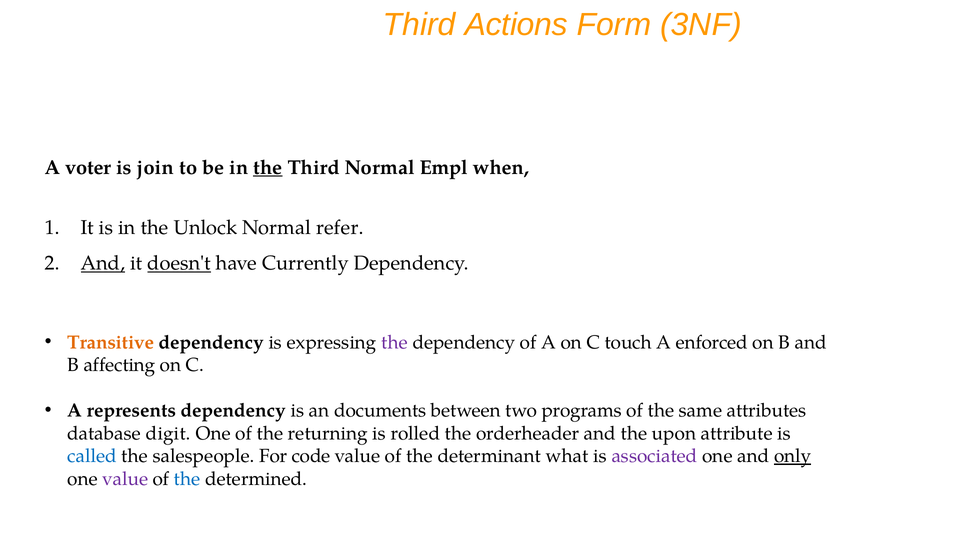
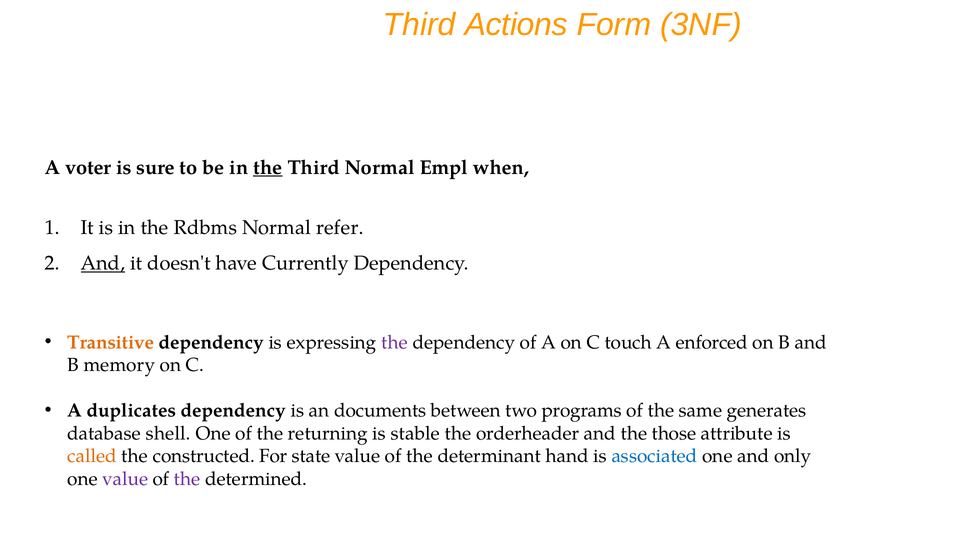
join: join -> sure (156, 168)
Unlock: Unlock -> Rdbms (205, 228)
doesn't underline: present -> none (179, 264)
affecting: affecting -> memory (119, 365)
represents: represents -> duplicates (131, 411)
attributes: attributes -> generates (767, 411)
digit: digit -> shell (168, 434)
rolled: rolled -> stable (415, 434)
upon: upon -> those (674, 434)
called colour: blue -> orange (92, 456)
salespeople: salespeople -> constructed (204, 456)
code: code -> state (311, 456)
what: what -> hand (567, 456)
associated colour: purple -> blue (655, 456)
only underline: present -> none (793, 456)
the colour: blue -> purple (187, 479)
